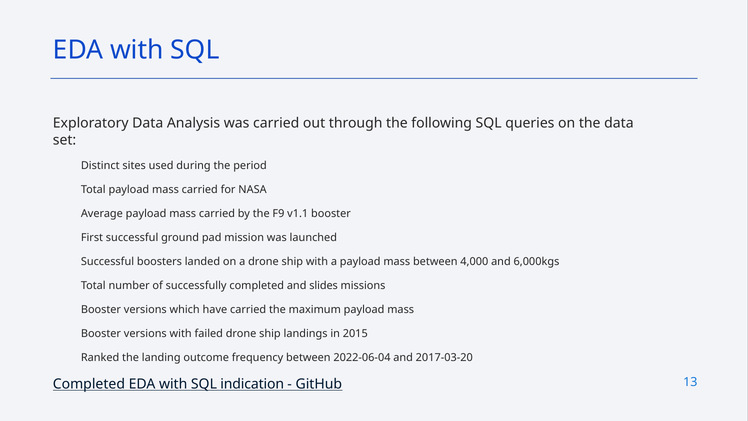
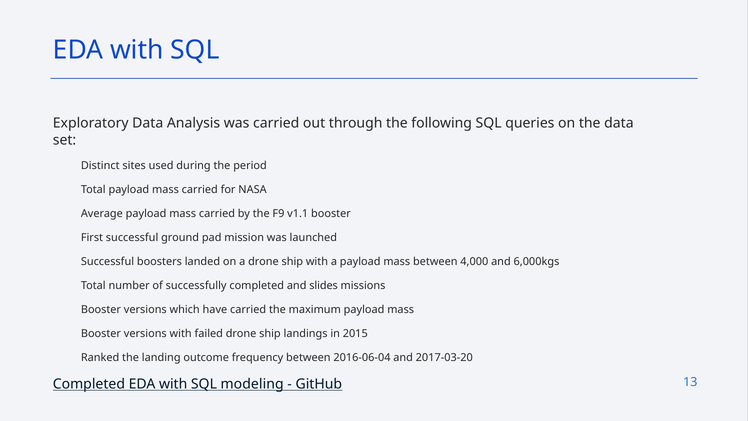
2022-06-04: 2022-06-04 -> 2016-06-04 (362, 358)
indication: indication -> modeling (252, 384)
